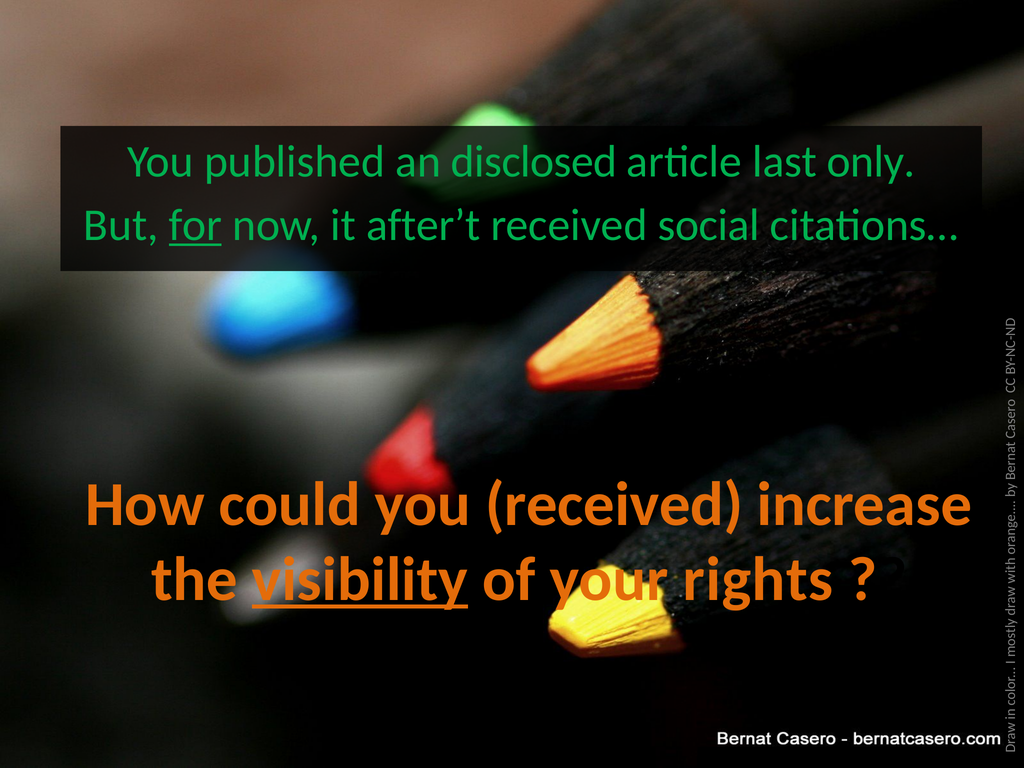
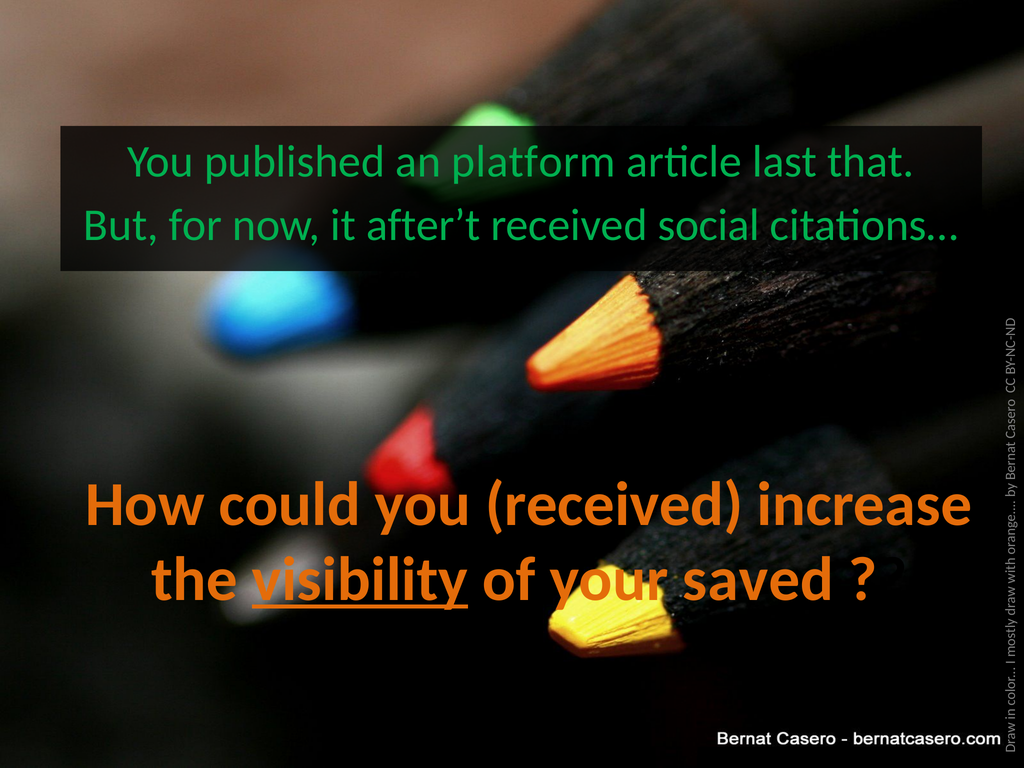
disclosed: disclosed -> platform (534, 162)
only: only -> that (871, 162)
for underline: present -> none (195, 225)
rights: rights -> saved (758, 580)
